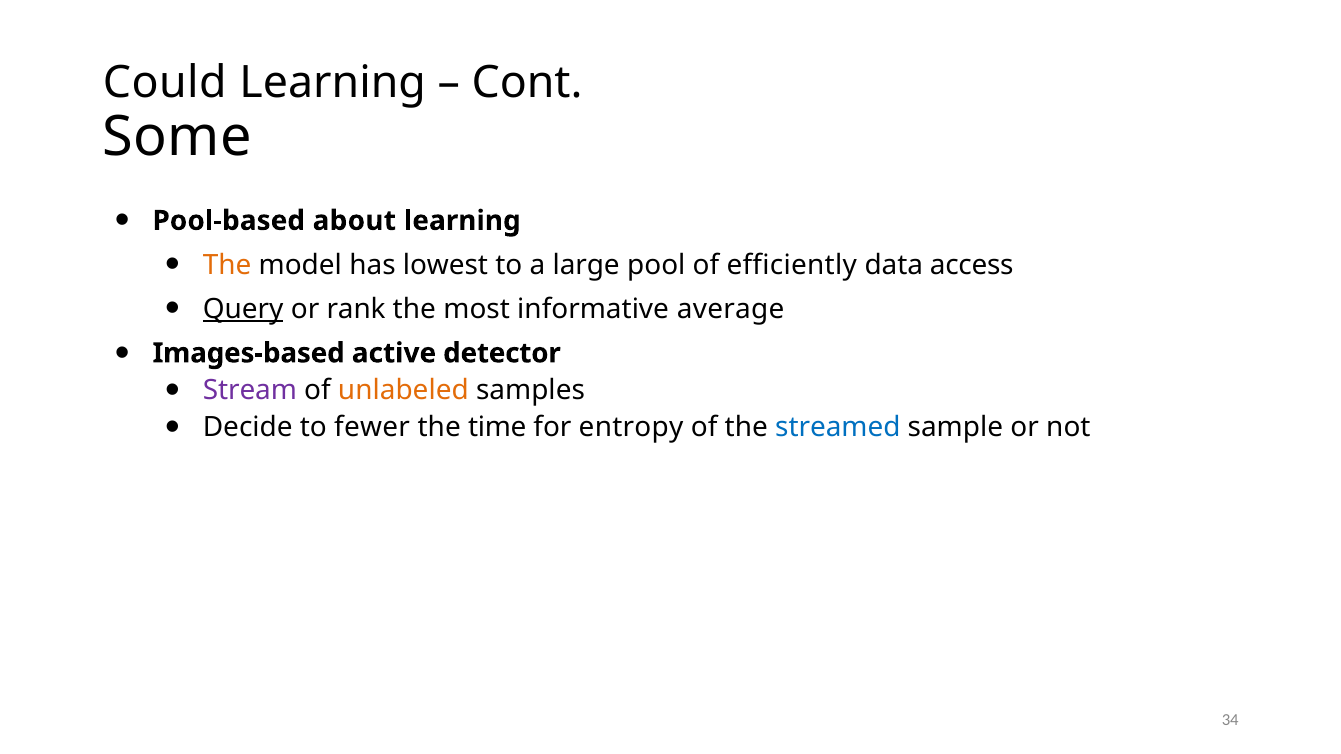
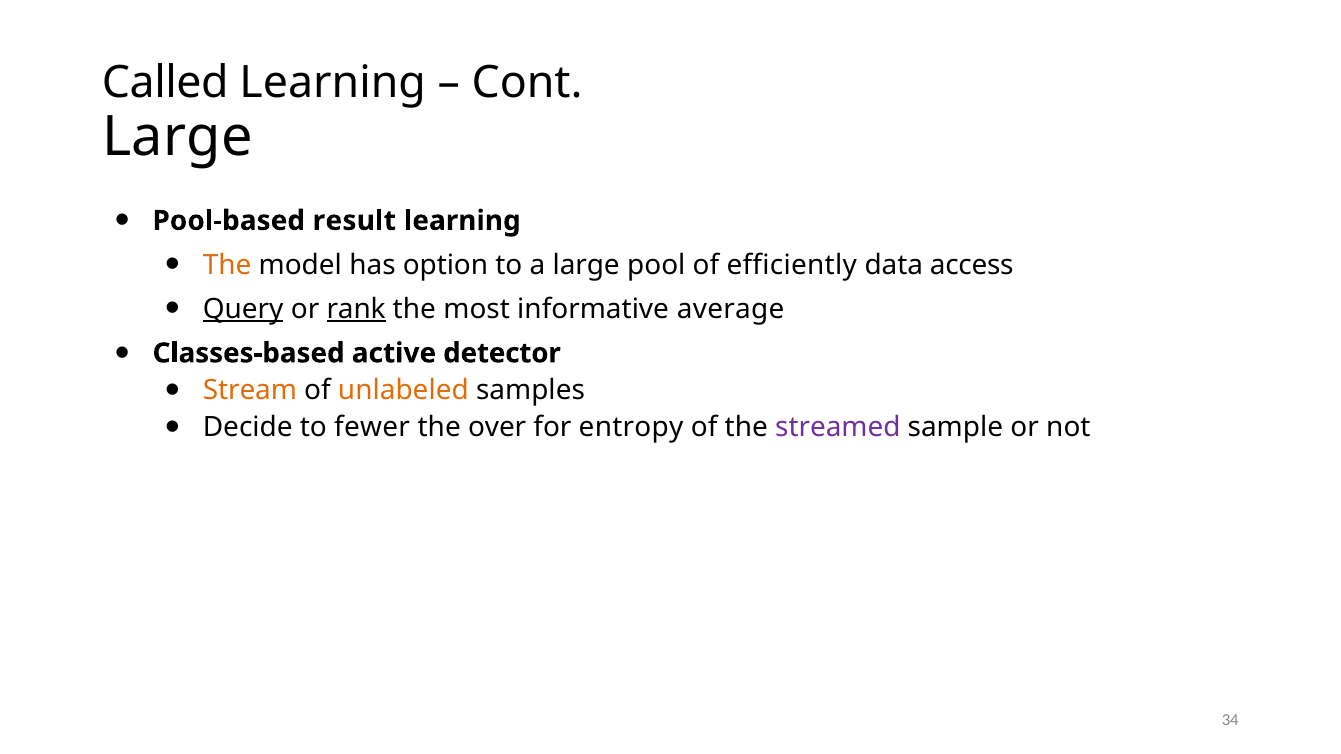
Could: Could -> Called (165, 83)
Some: Some -> Large (178, 137)
about: about -> result (354, 221)
lowest: lowest -> option (446, 265)
rank underline: none -> present (356, 309)
Images-based: Images-based -> Classes-based (249, 353)
Stream colour: purple -> orange (250, 391)
time: time -> over (497, 428)
streamed colour: blue -> purple (838, 428)
